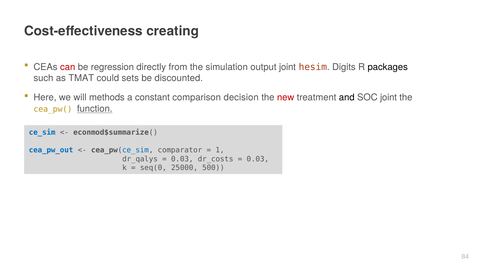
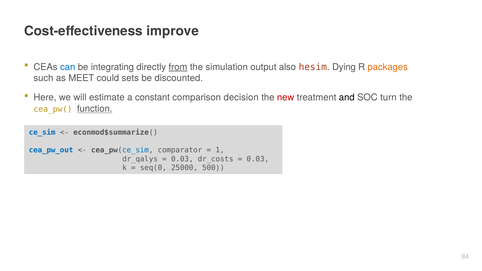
creating: creating -> improve (173, 31)
can colour: red -> blue (68, 67)
regression: regression -> integrating (112, 67)
from underline: none -> present (178, 67)
output joint: joint -> also (287, 67)
Digits: Digits -> Dying (344, 67)
packages colour: black -> orange (388, 67)
TMAT: TMAT -> MEET (81, 78)
methods: methods -> estimate (107, 98)
SOC joint: joint -> turn (388, 98)
